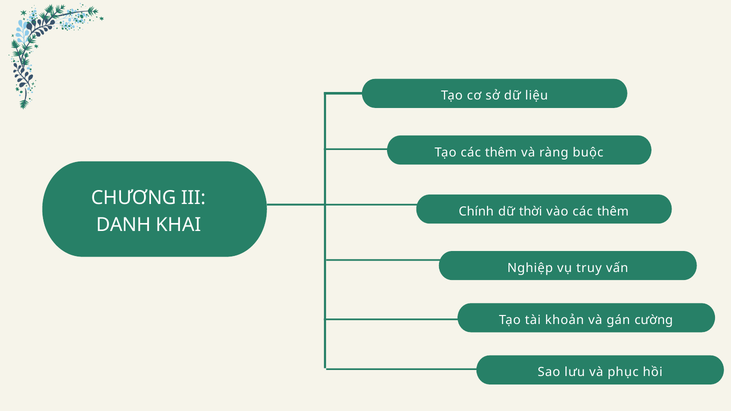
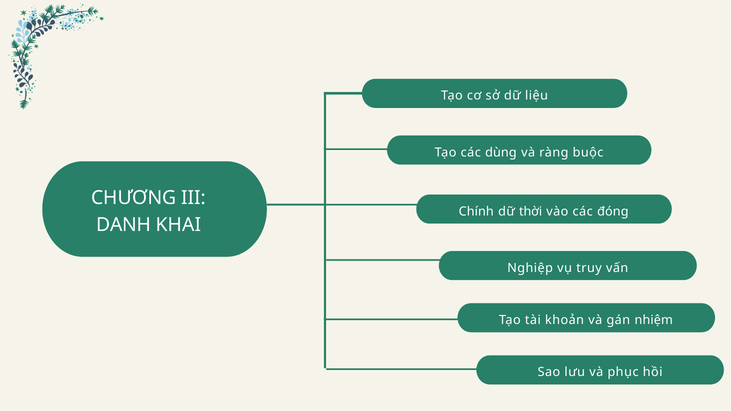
Tạo các thêm: thêm -> dùng (501, 152)
vào các thêm: thêm -> đóng (613, 212)
cường: cường -> nhiệm (654, 320)
